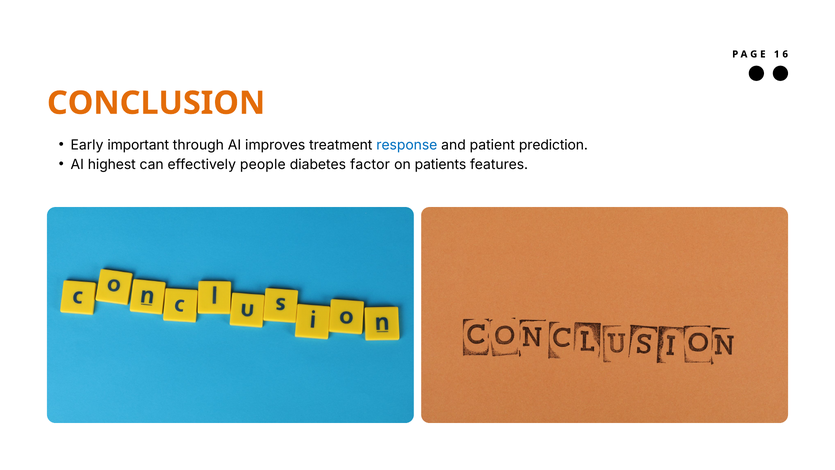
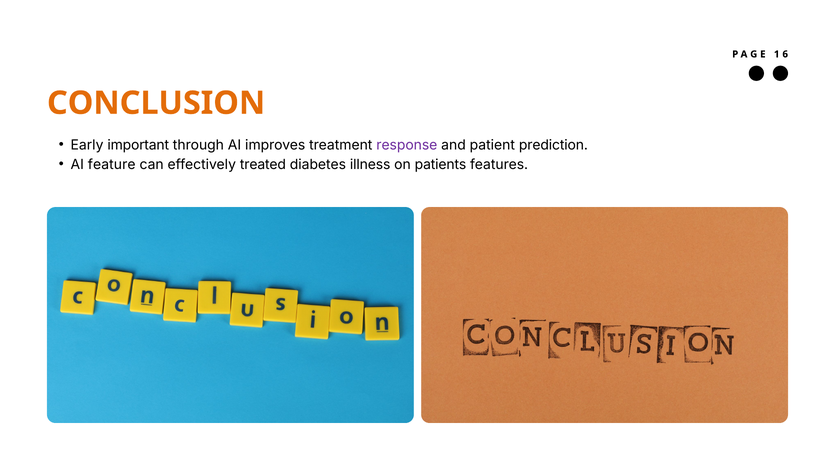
response colour: blue -> purple (407, 145)
highest: highest -> feature (112, 164)
people: people -> treated (263, 164)
factor: factor -> illness (370, 164)
